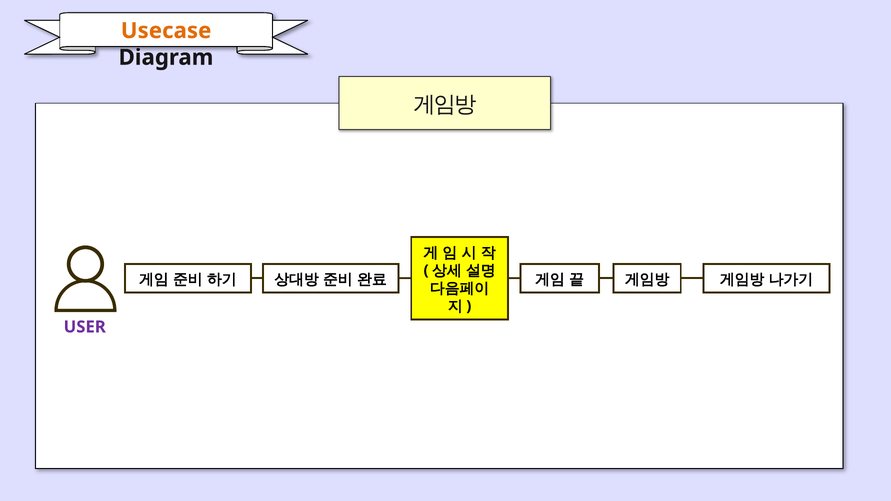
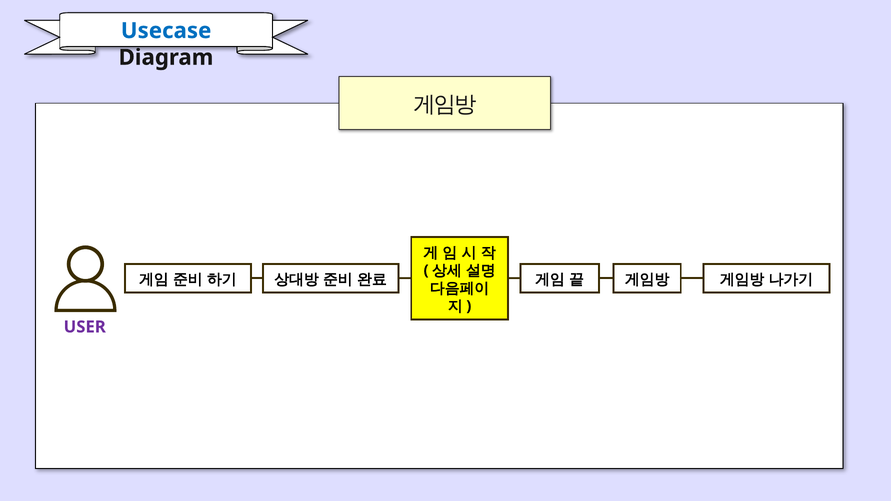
Usecase colour: orange -> blue (166, 31)
